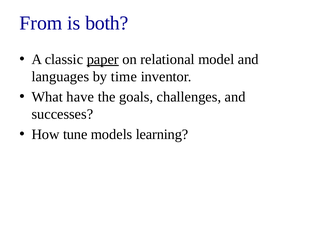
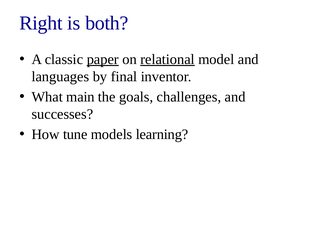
From: From -> Right (41, 23)
relational underline: none -> present (167, 59)
time: time -> final (124, 77)
have: have -> main (80, 97)
